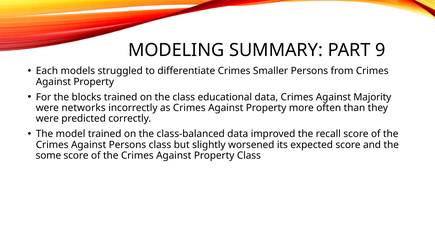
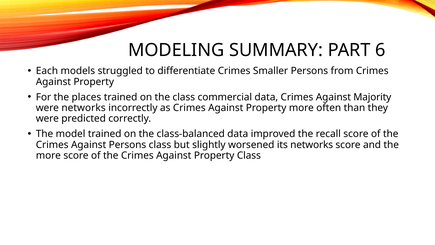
9: 9 -> 6 (381, 50)
blocks: blocks -> places (86, 97)
educational: educational -> commercial (225, 97)
its expected: expected -> networks (312, 145)
some: some -> more (48, 155)
